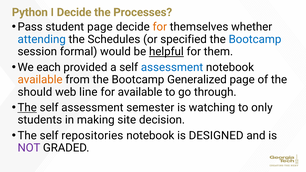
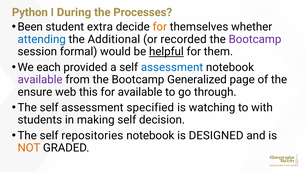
I Decide: Decide -> During (74, 12)
Pass: Pass -> Been (30, 27)
student page: page -> extra (100, 27)
Schedules: Schedules -> Additional (114, 39)
specified: specified -> recorded (184, 39)
Bootcamp colour: blue -> purple (255, 39)
available colour: orange -> purple (40, 80)
should: should -> ensure (35, 92)
line: line -> this (88, 92)
The underline: present -> none (27, 108)
semester: semester -> specified (150, 108)
only: only -> with (262, 108)
making site: site -> self (127, 120)
NOT colour: purple -> orange (29, 148)
